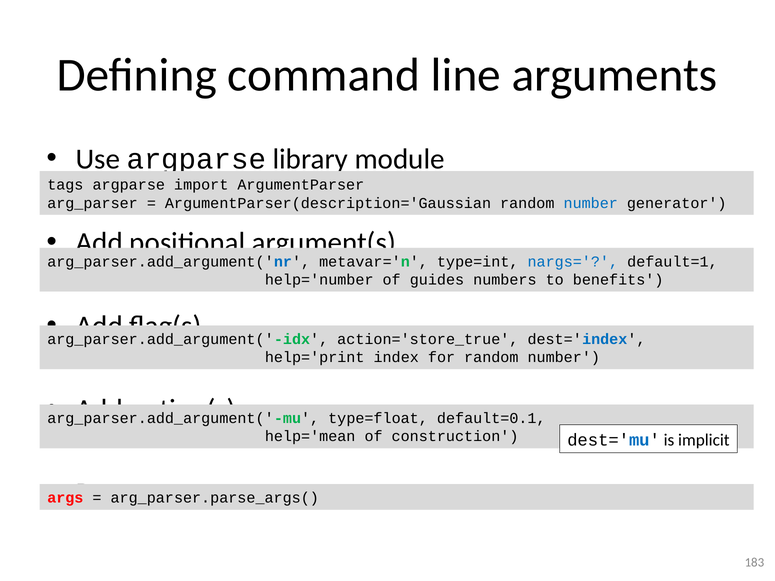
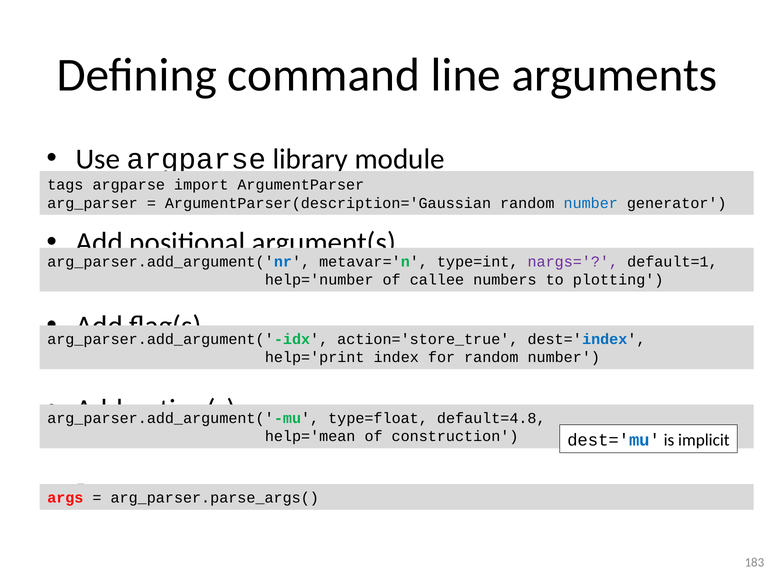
nargs= colour: blue -> purple (573, 262)
guides: guides -> callee (437, 280)
benefits: benefits -> plotting (618, 280)
default=0.1: default=0.1 -> default=4.8 (491, 419)
